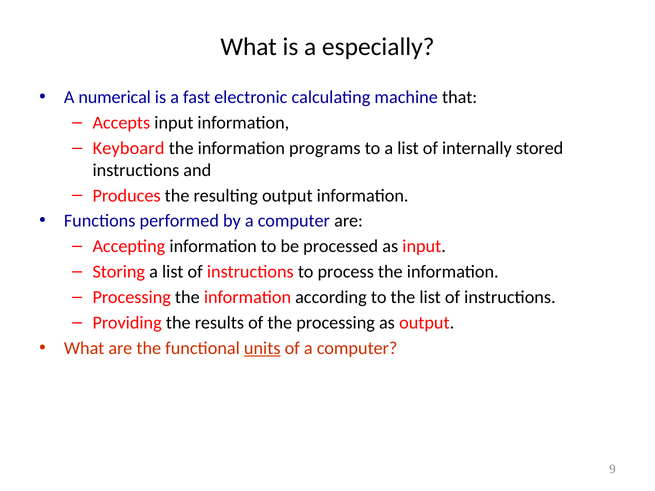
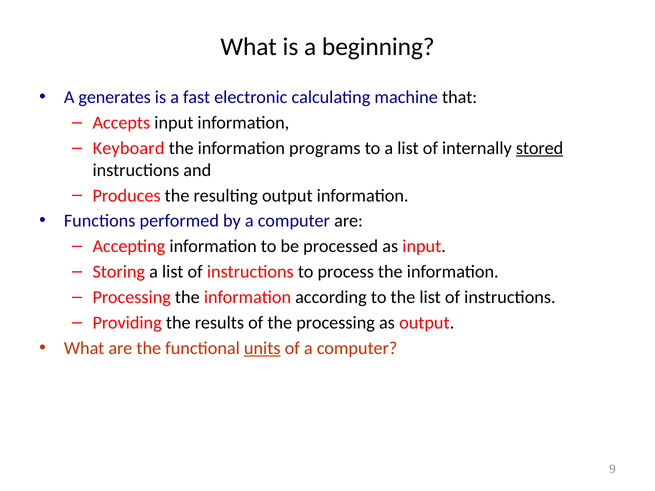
especially: especially -> beginning (378, 47)
numerical: numerical -> generates (115, 97)
stored underline: none -> present (540, 148)
